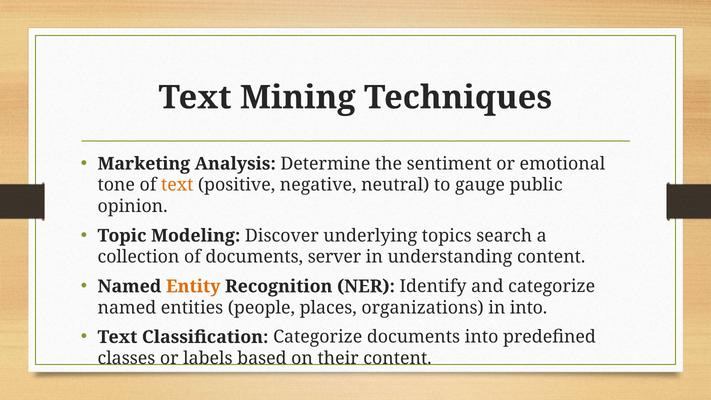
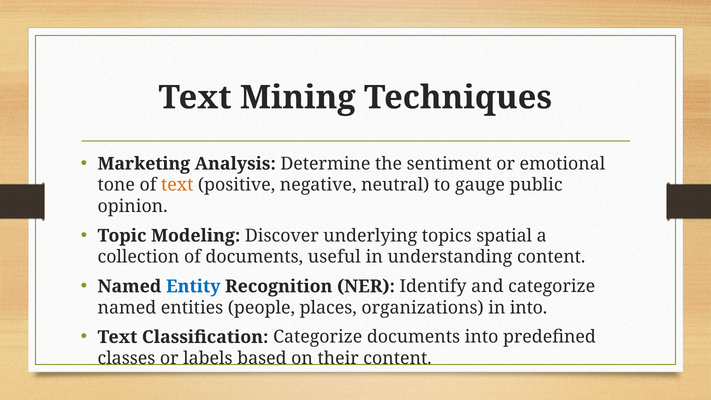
search: search -> spatial (504, 236)
server: server -> useful (334, 257)
Entity colour: orange -> blue (193, 286)
